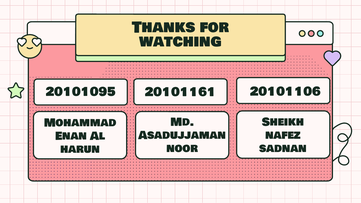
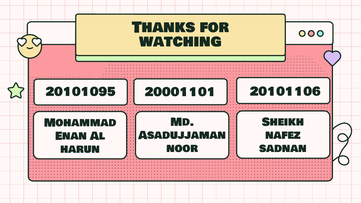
20101161: 20101161 -> 20001101 (180, 92)
